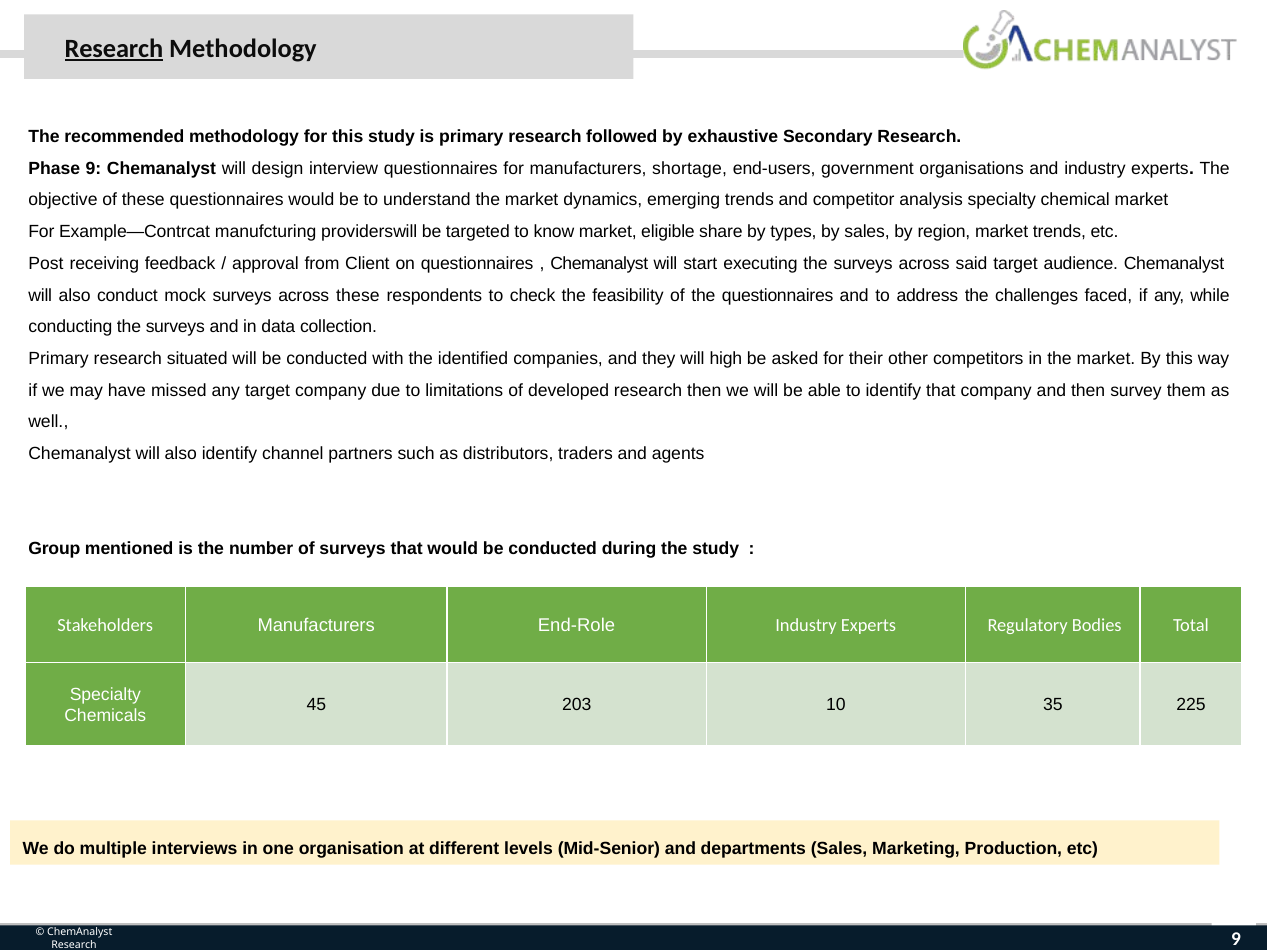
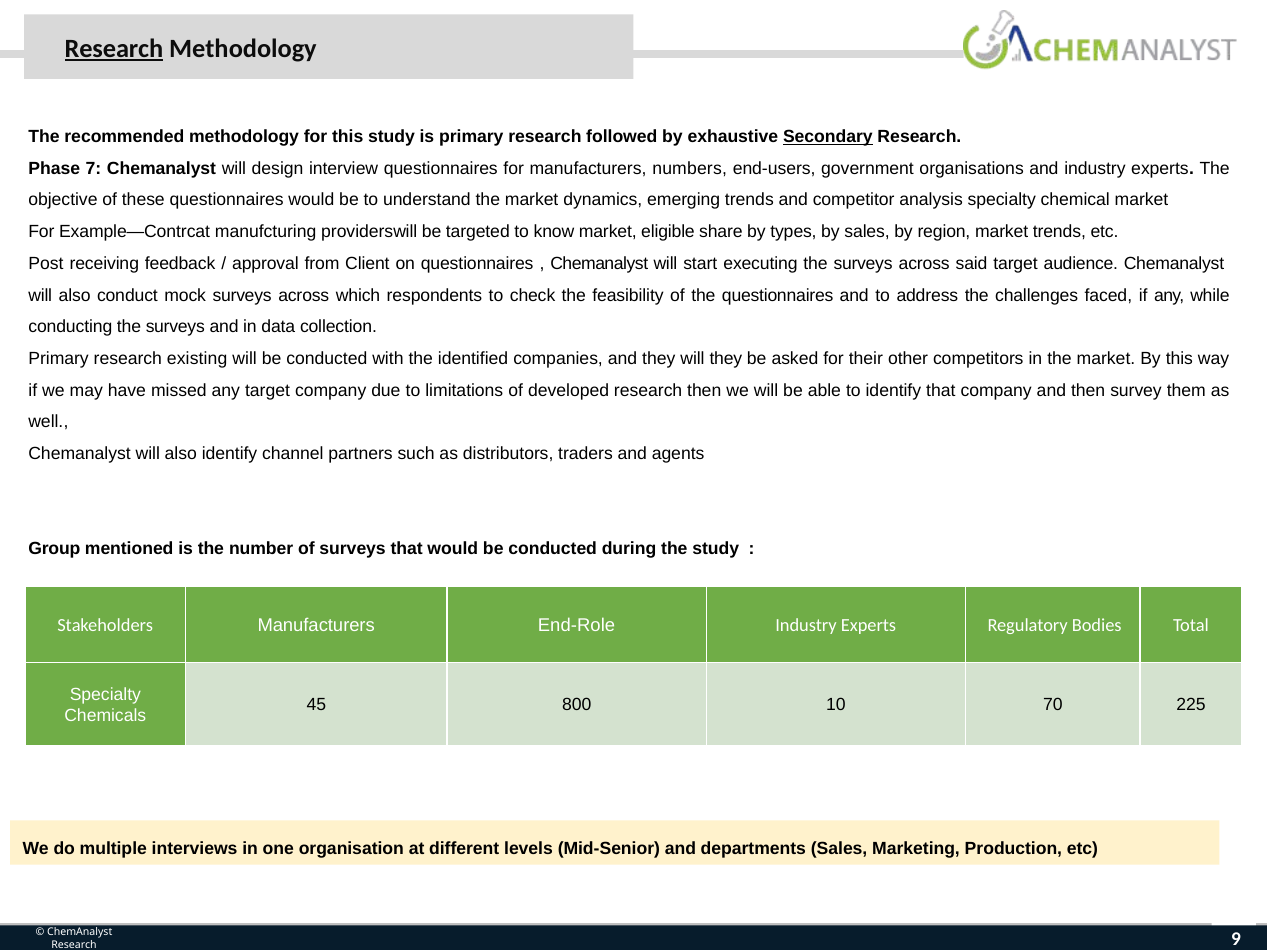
Secondary underline: none -> present (828, 137)
Phase 9: 9 -> 7 (93, 168)
shortage: shortage -> numbers (690, 168)
across these: these -> which (358, 295)
situated: situated -> existing (197, 359)
will high: high -> they (726, 359)
203: 203 -> 800 (577, 705)
35: 35 -> 70 (1053, 705)
